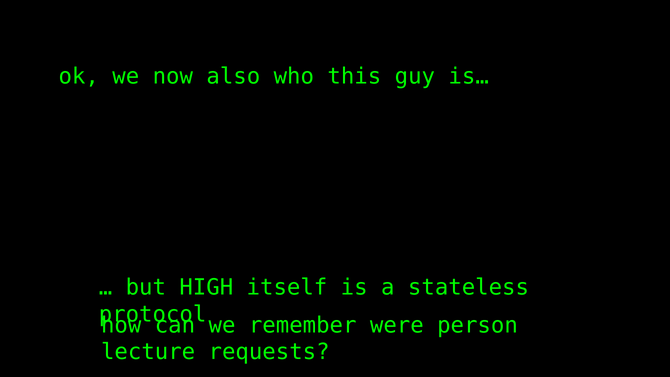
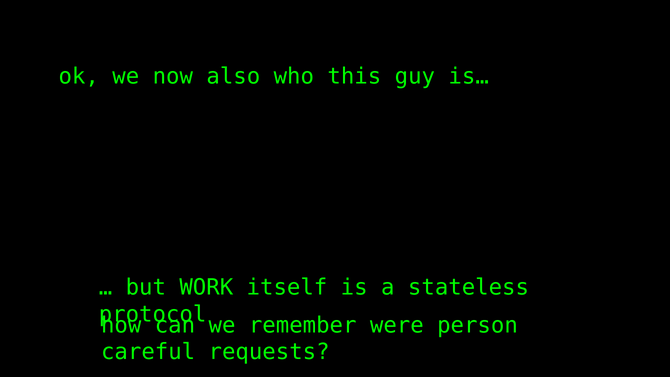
HIGH: HIGH -> WORK (206, 287)
lecture: lecture -> careful (148, 352)
